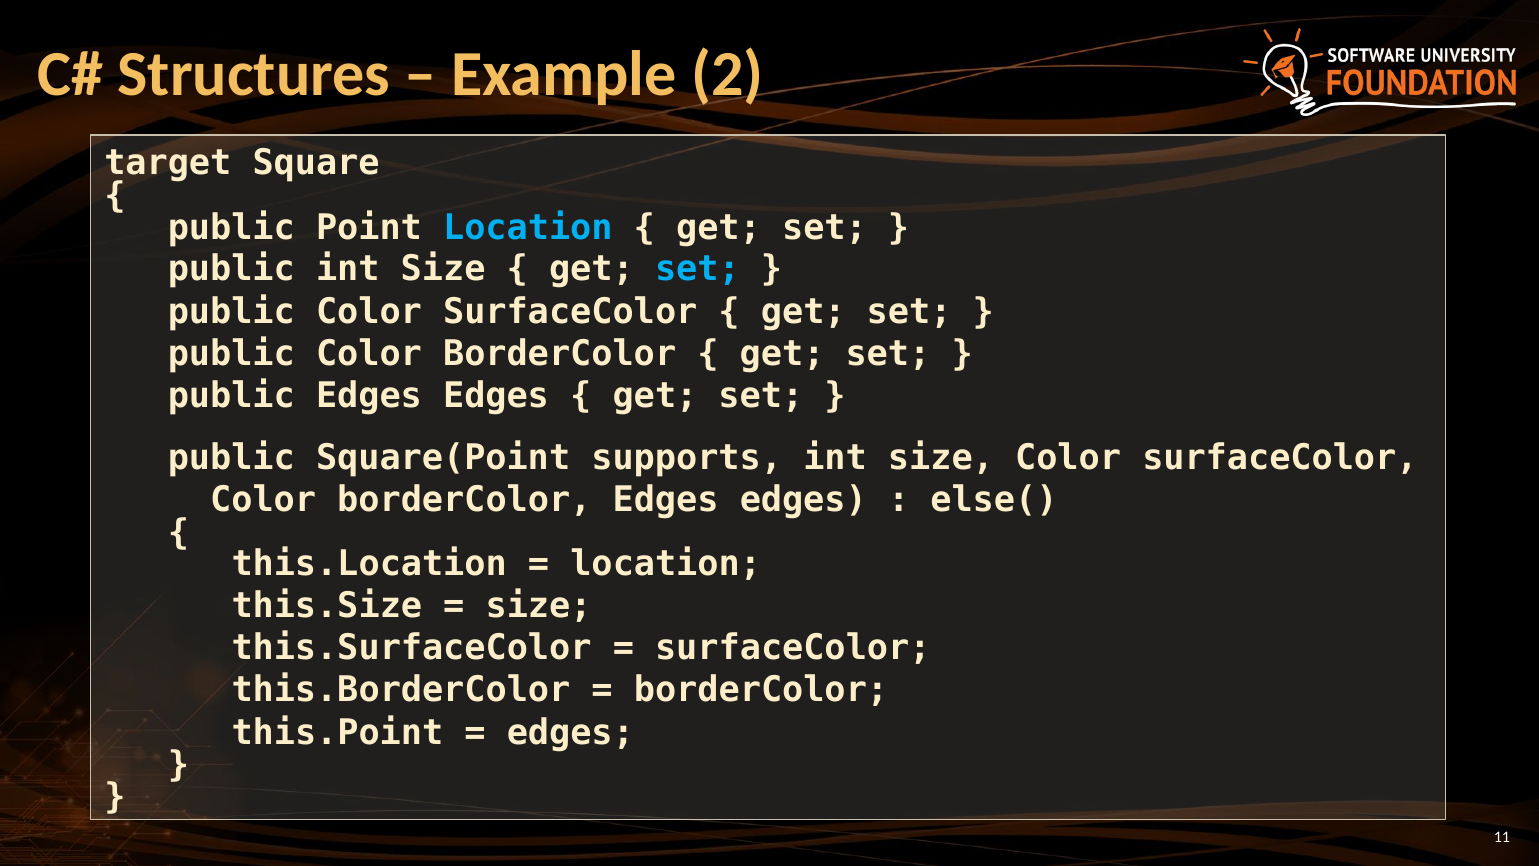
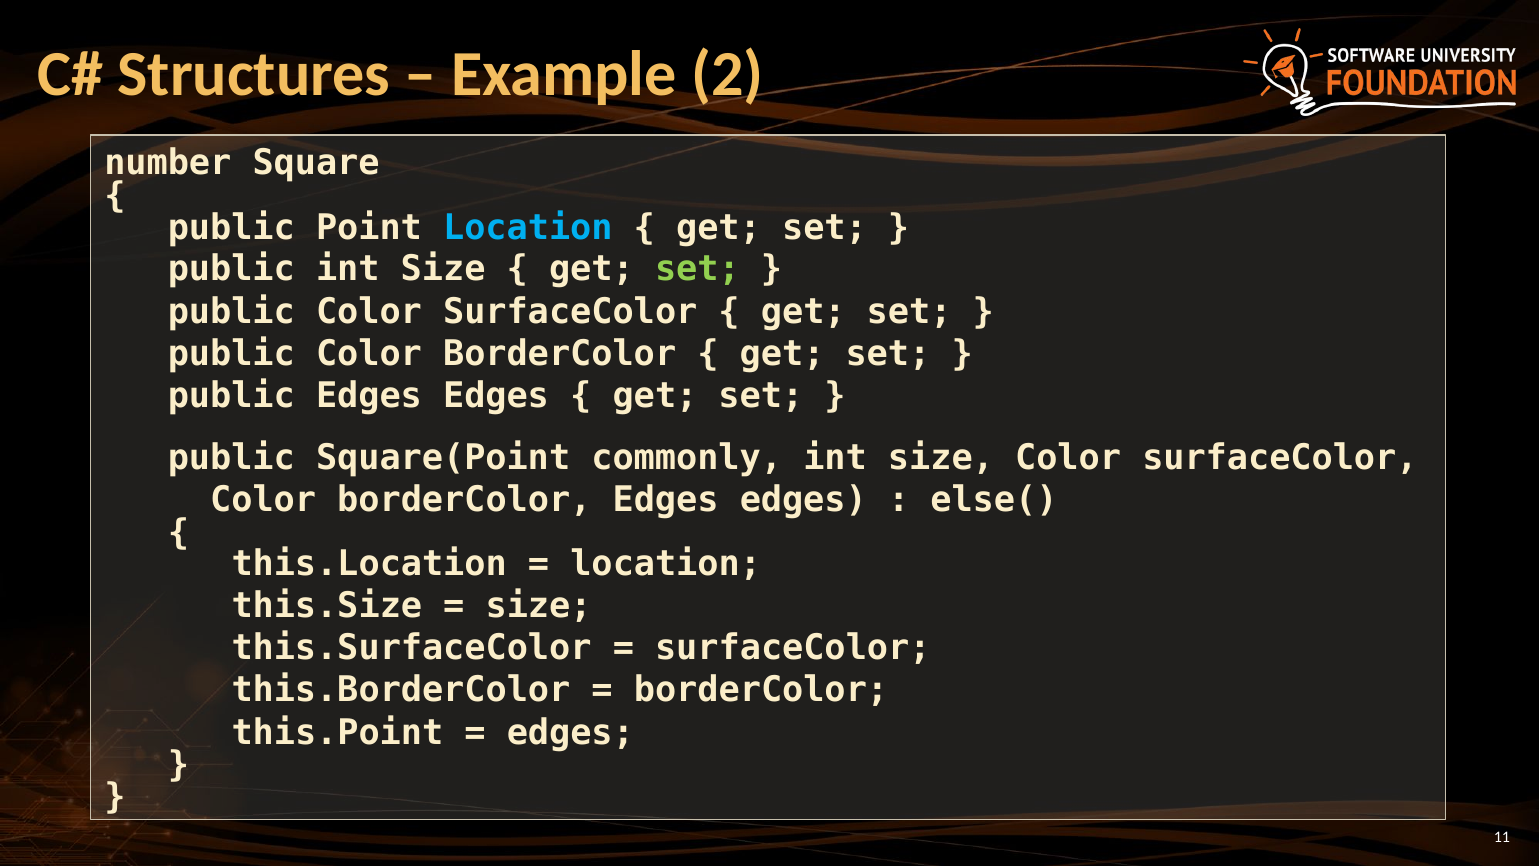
target: target -> number (168, 163)
set colour: light blue -> light green (697, 269)
supports: supports -> commonly (687, 458)
